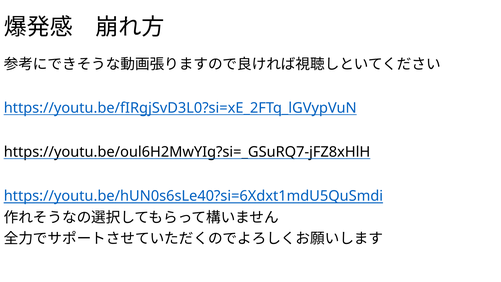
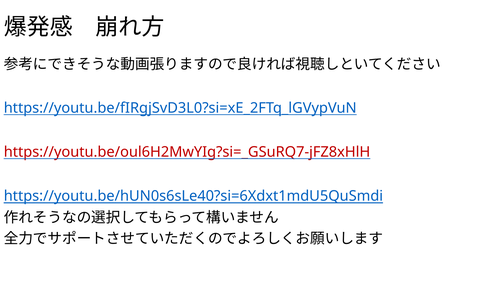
https://youtu.be/oul6H2MwYIg?si=_GSuRQ7-jFZ8xHlH colour: black -> red (187, 152)
